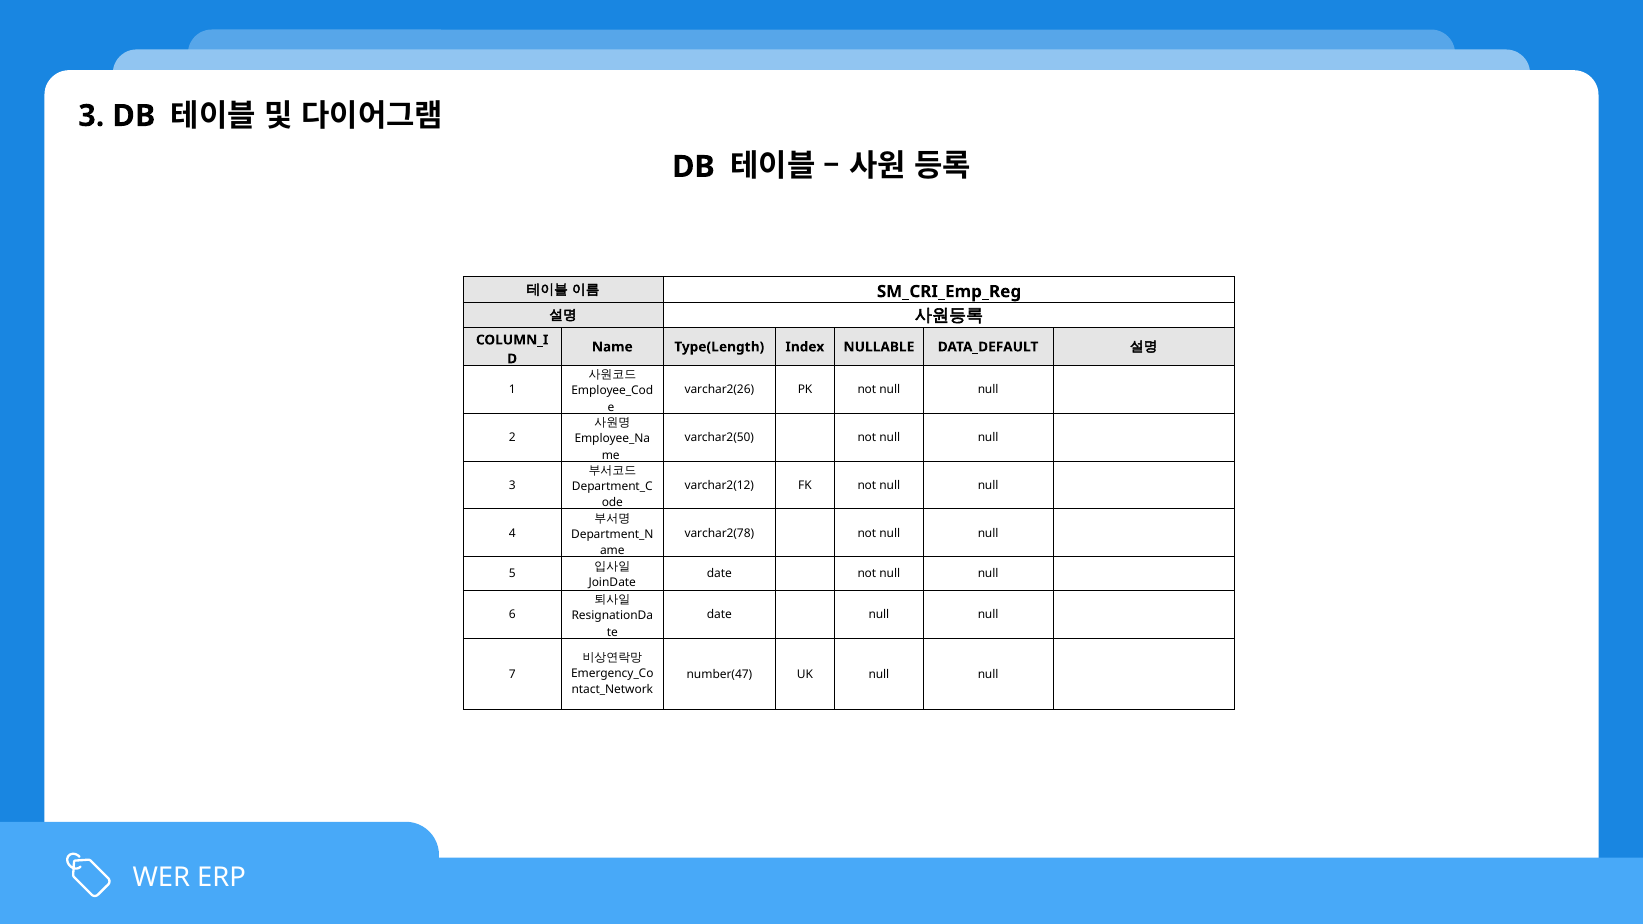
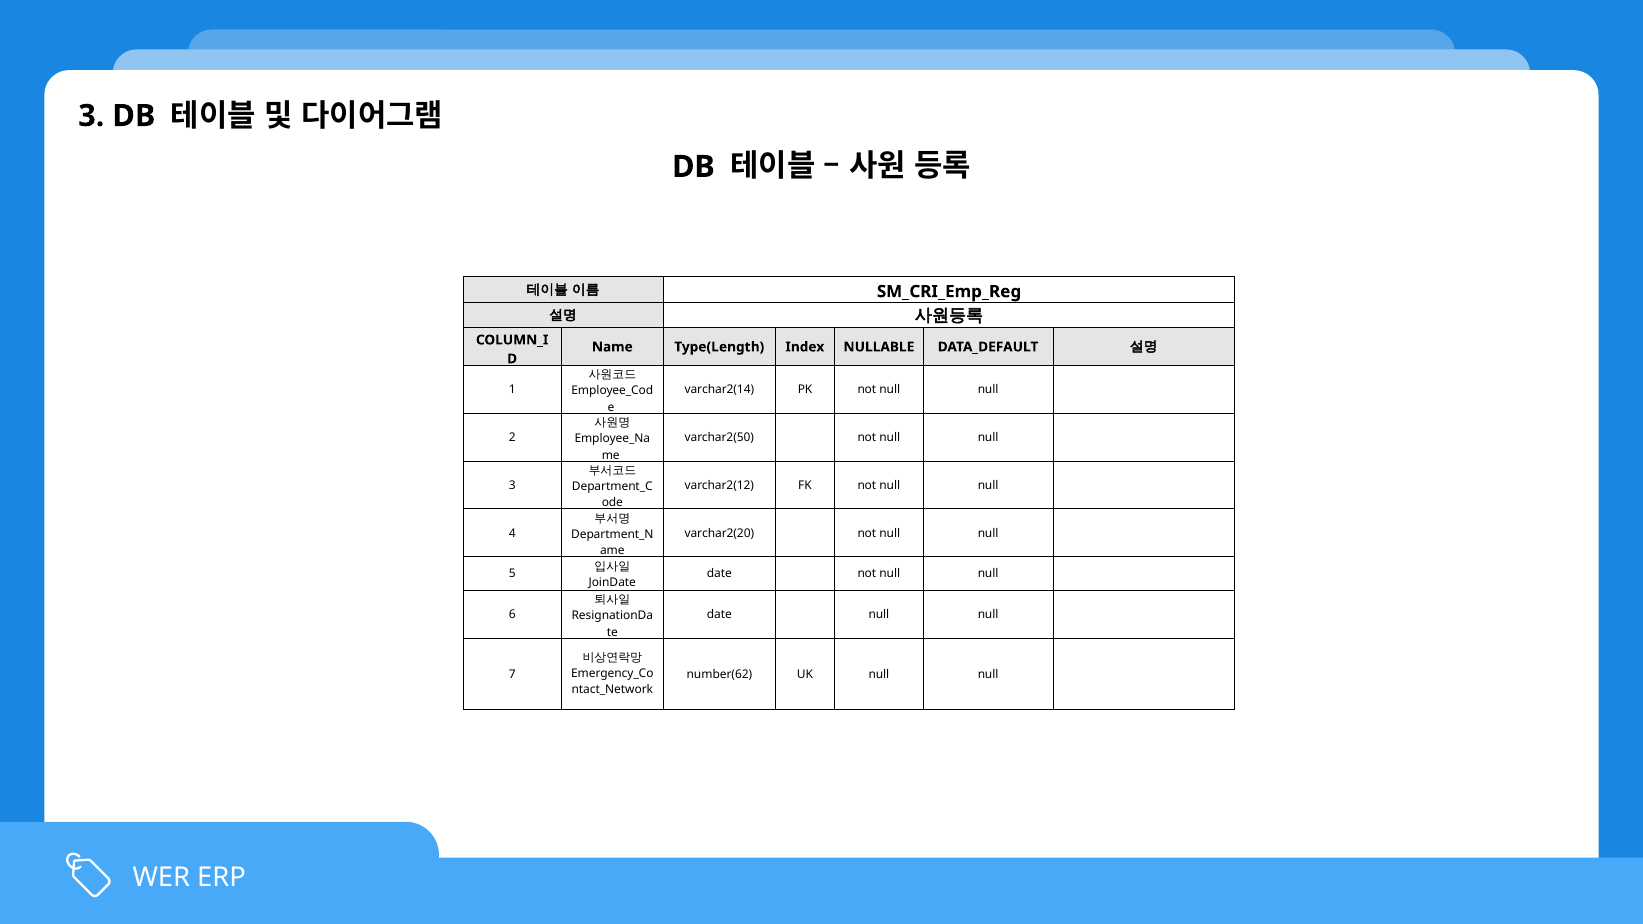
varchar2(26: varchar2(26 -> varchar2(14 (719, 390)
varchar2(78: varchar2(78 -> varchar2(20 (719, 533)
number(47: number(47 -> number(62 (719, 674)
